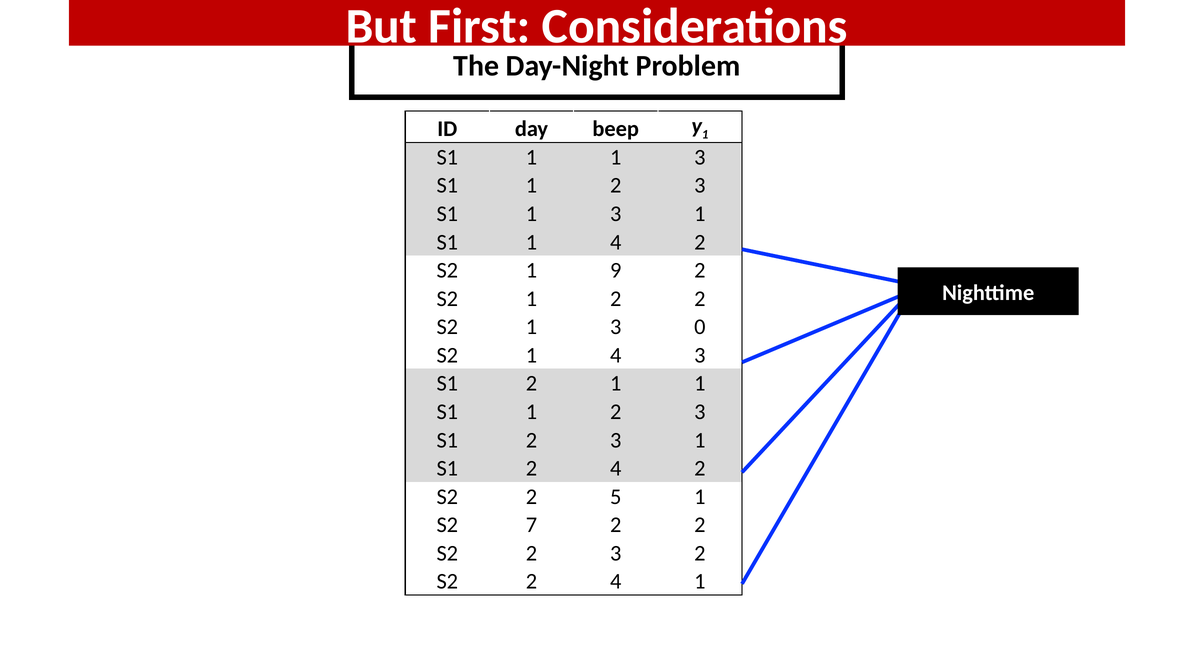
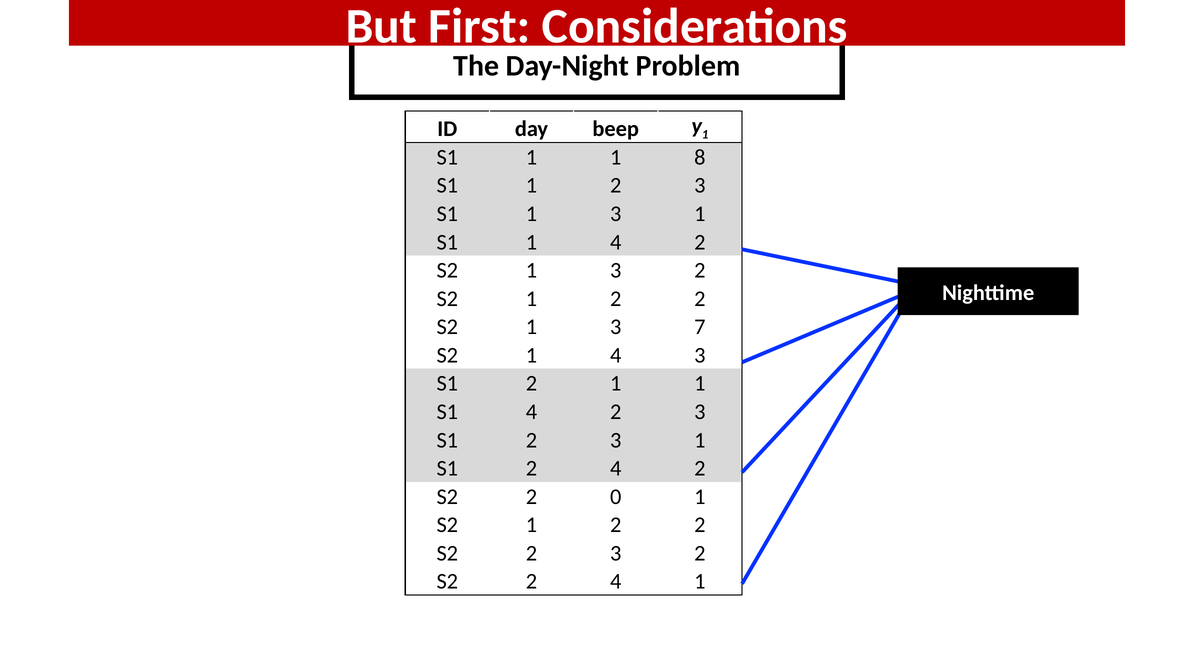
1 1 3: 3 -> 8 (700, 157)
9: 9 -> 3 (616, 270)
0: 0 -> 7 (700, 327)
1: 1 -> 4 (532, 412)
5: 5 -> 0 (616, 496)
7: 7 -> 1 (532, 525)
